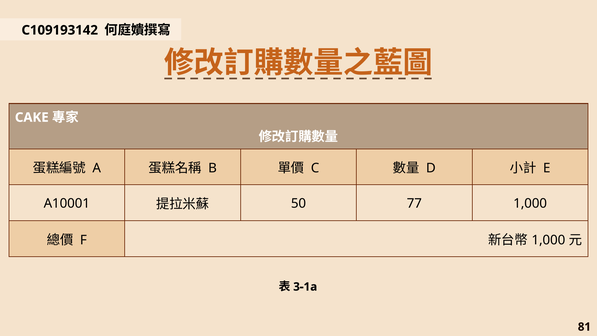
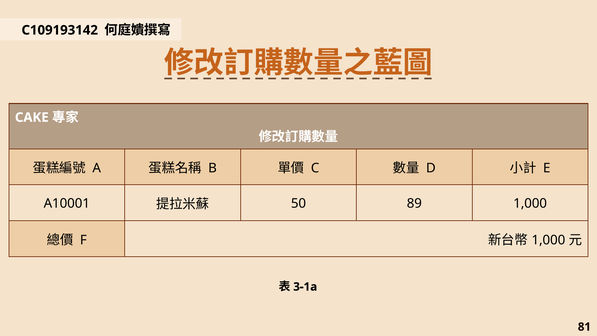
77: 77 -> 89 (414, 203)
